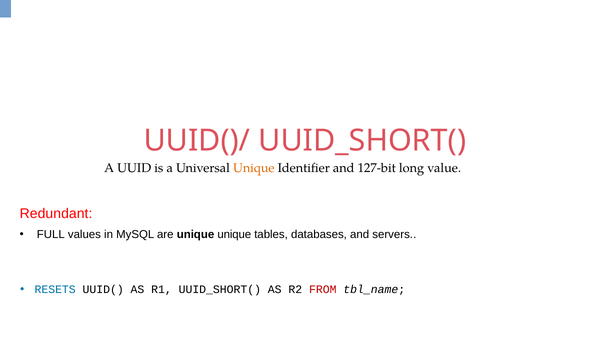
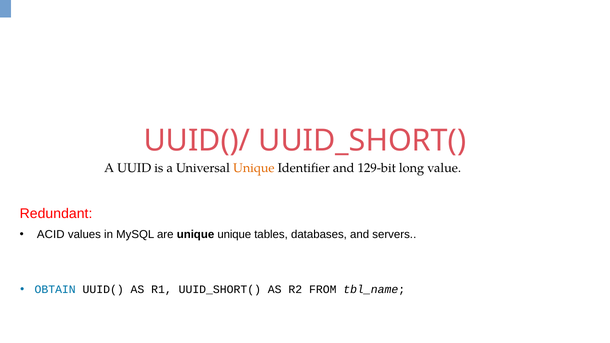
127-bit: 127-bit -> 129-bit (377, 168)
FULL: FULL -> ACID (51, 235)
RESETS: RESETS -> OBTAIN (55, 290)
FROM colour: red -> black (323, 290)
